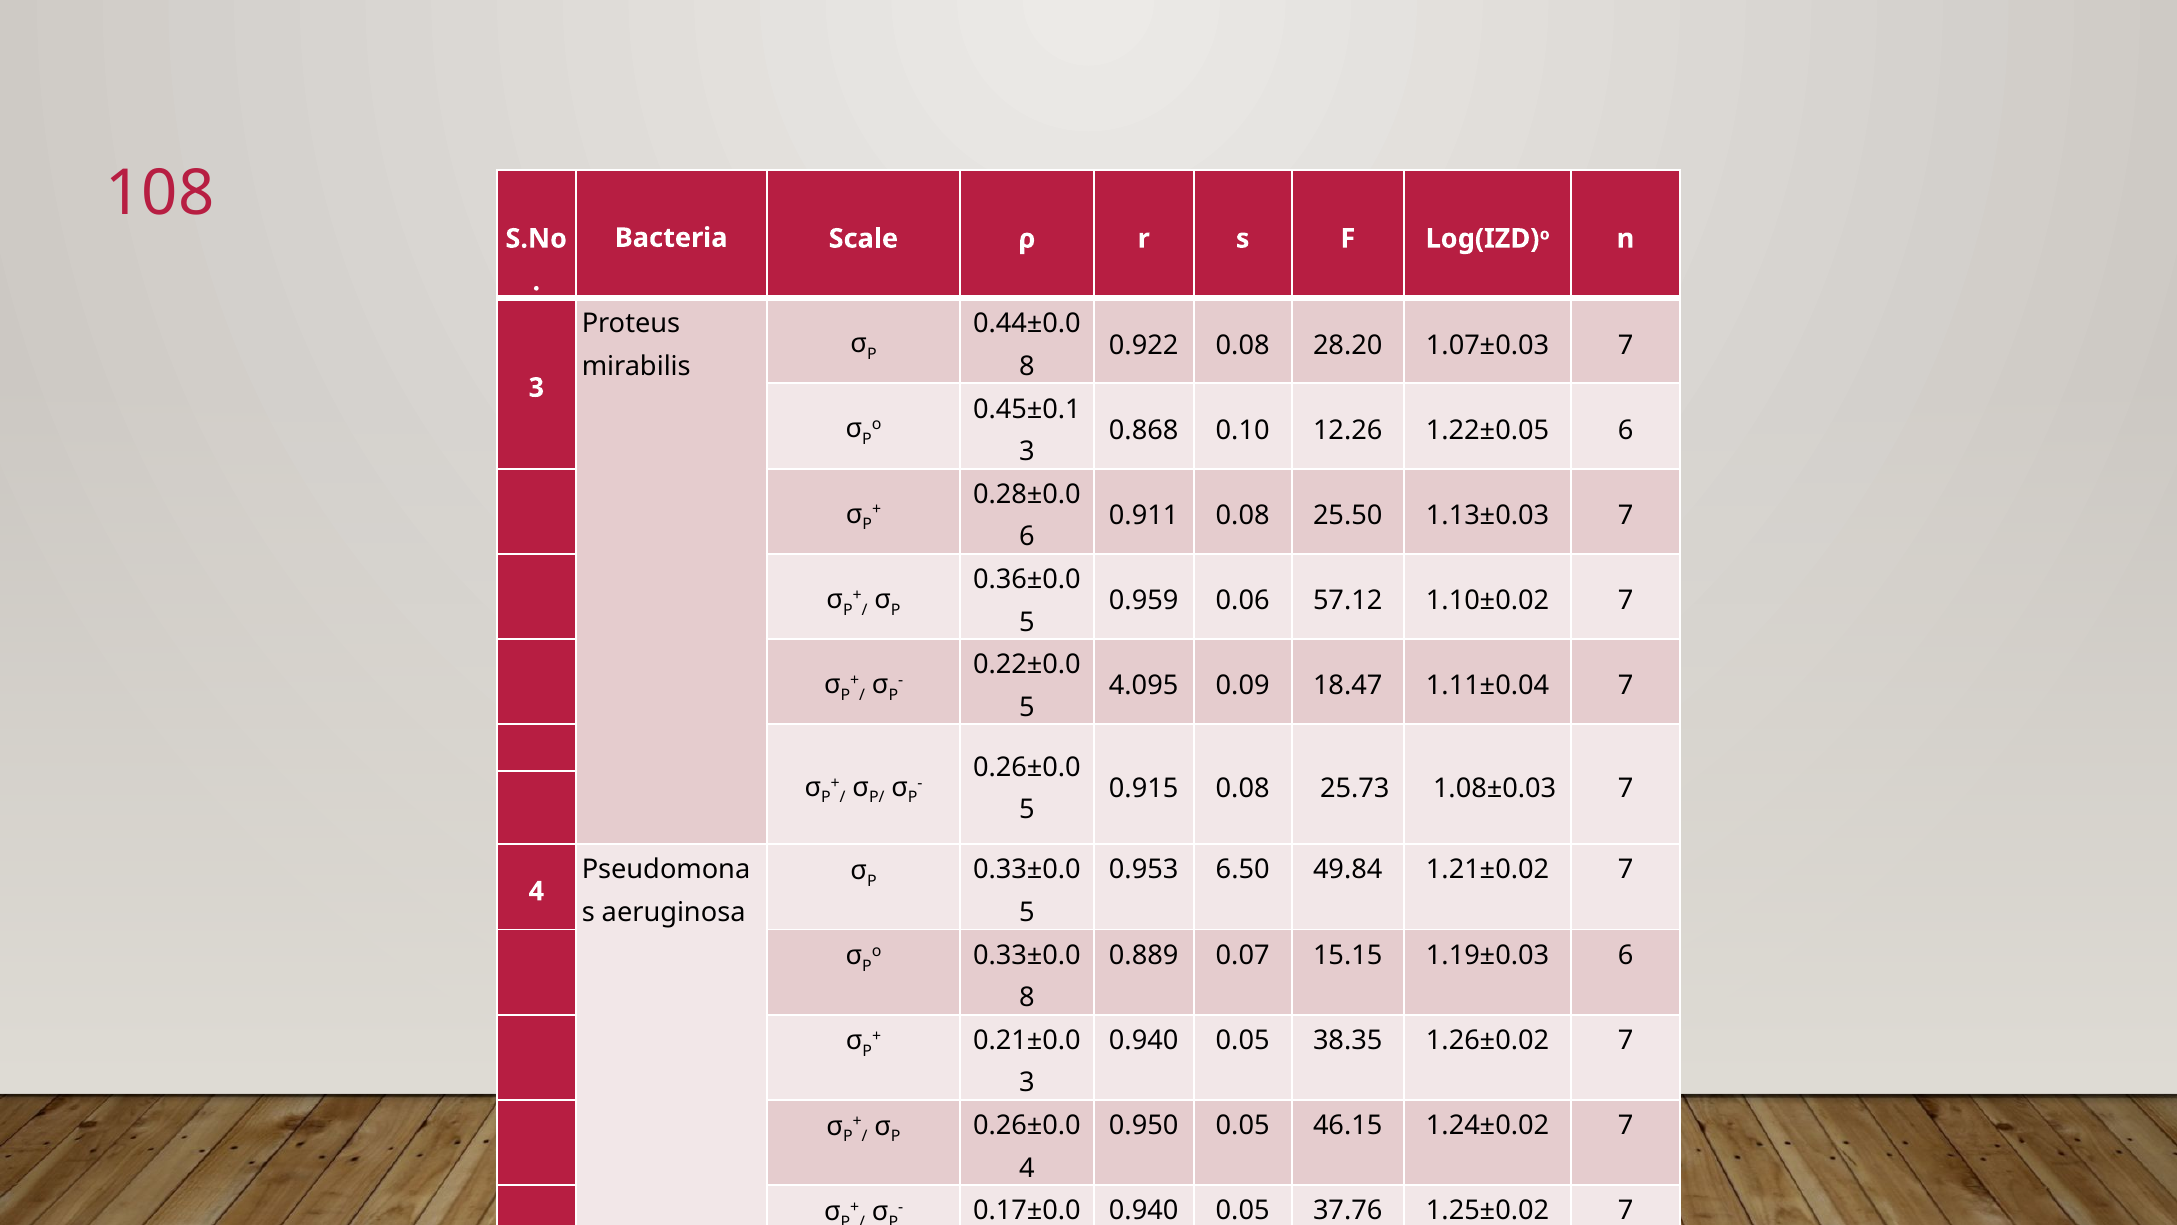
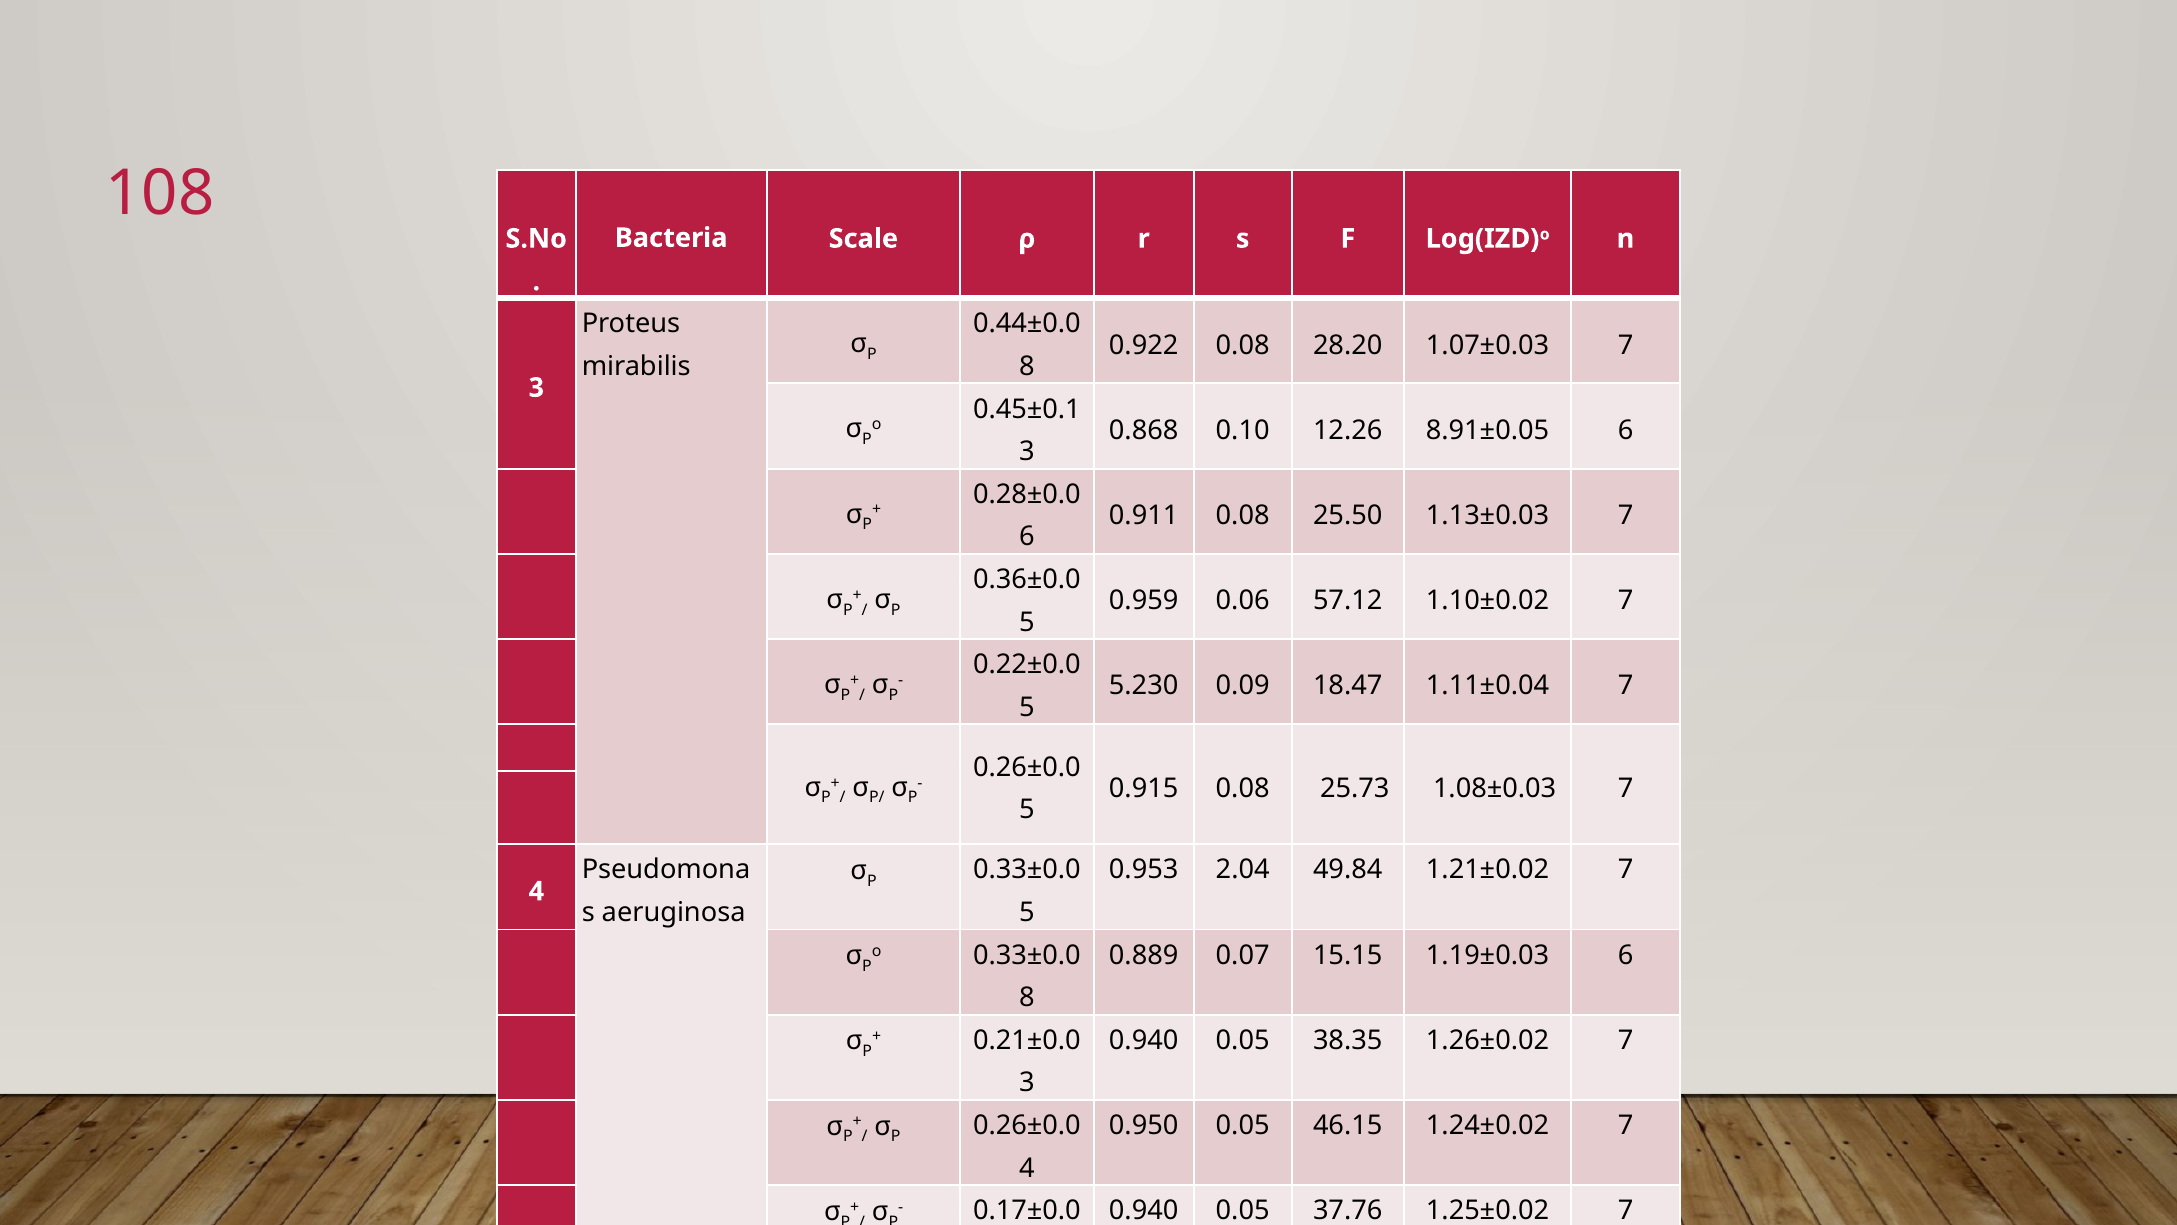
1.22±0.05: 1.22±0.05 -> 8.91±0.05 (1488, 430)
4.095: 4.095 -> 5.230 (1144, 686)
6.50: 6.50 -> 2.04 (1243, 870)
